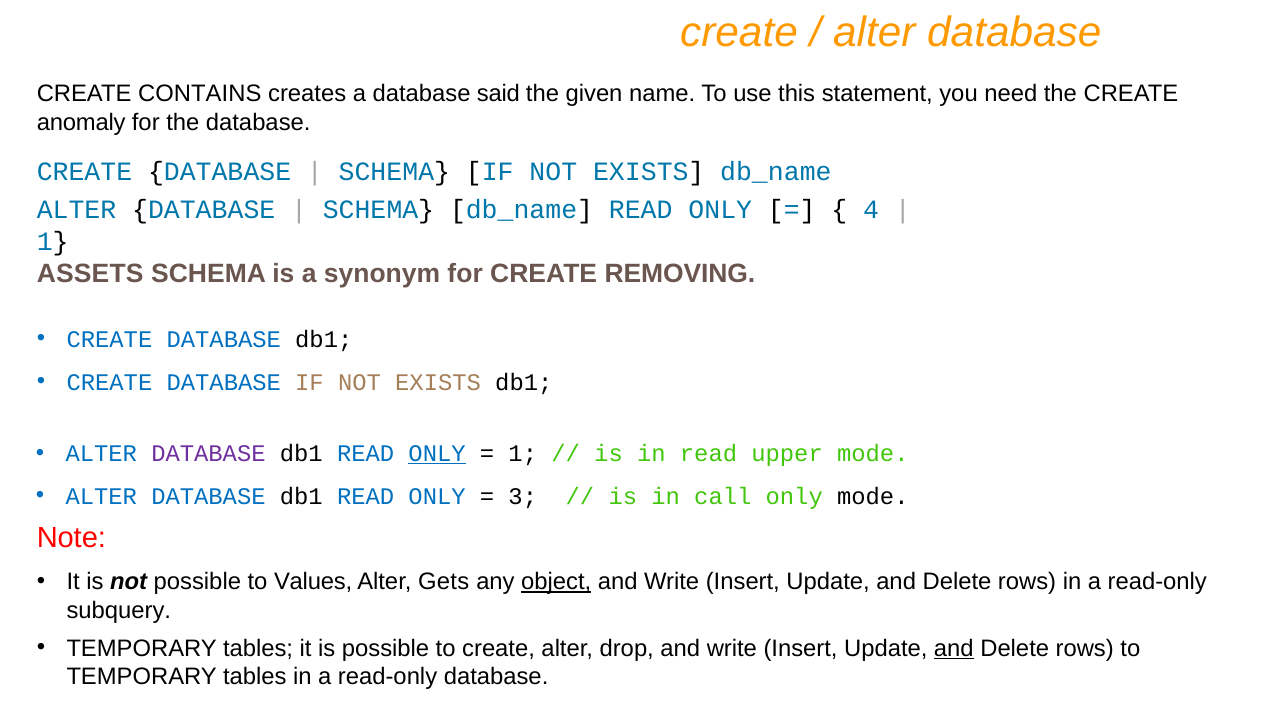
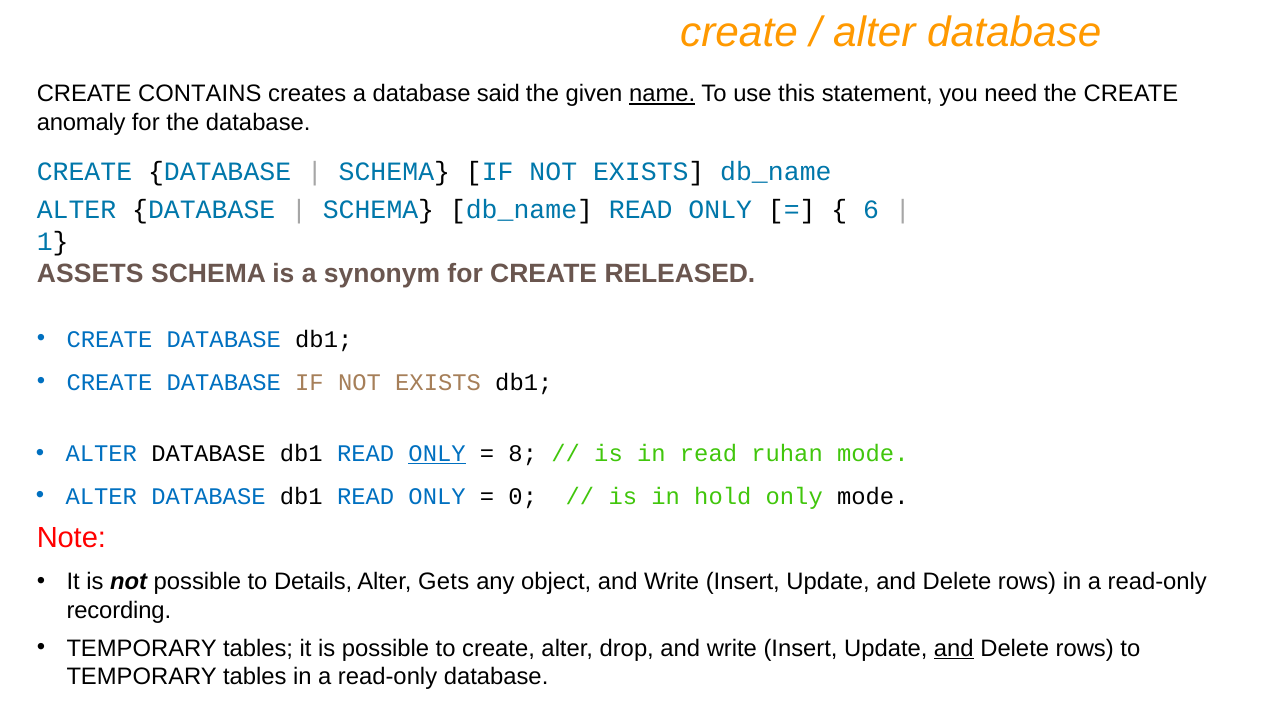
name underline: none -> present (662, 94)
4: 4 -> 6 (871, 210)
REMOVING: REMOVING -> RELEASED (680, 274)
DATABASE colour: purple -> black (208, 454)
1: 1 -> 8 (523, 454)
upper: upper -> ruhan (787, 454)
3: 3 -> 0 (523, 497)
call: call -> hold (723, 497)
Values: Values -> Details (313, 582)
object underline: present -> none (556, 582)
subquery: subquery -> recording (119, 610)
